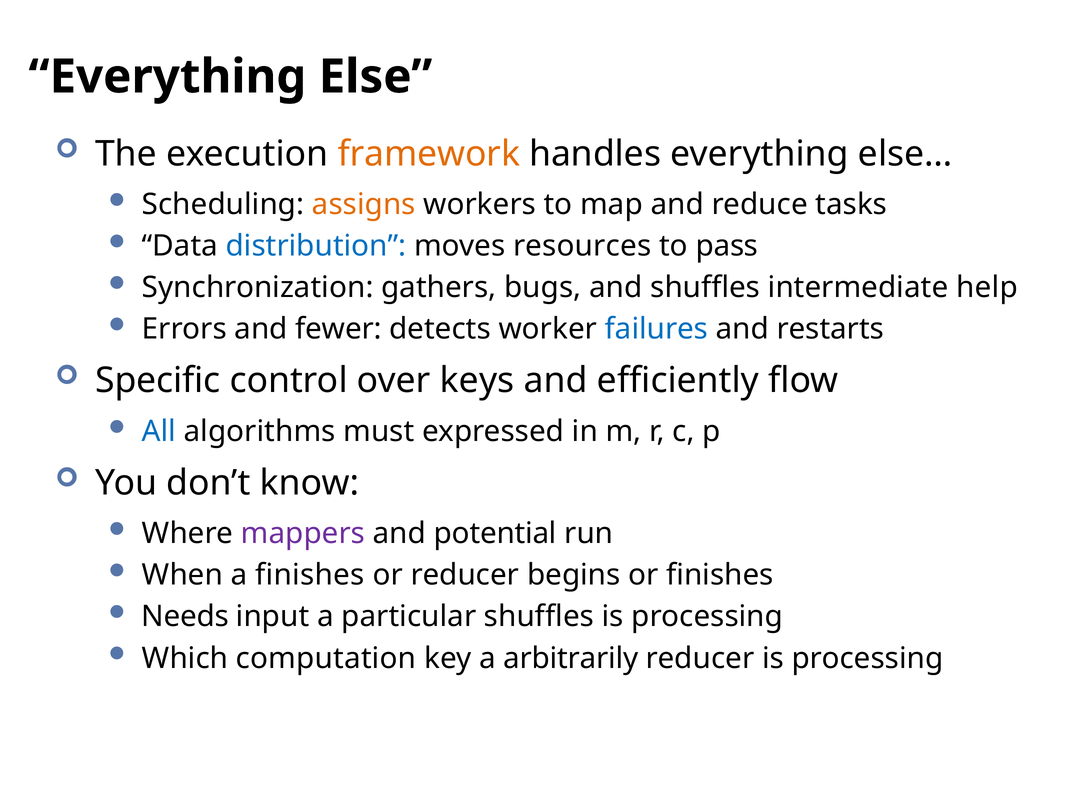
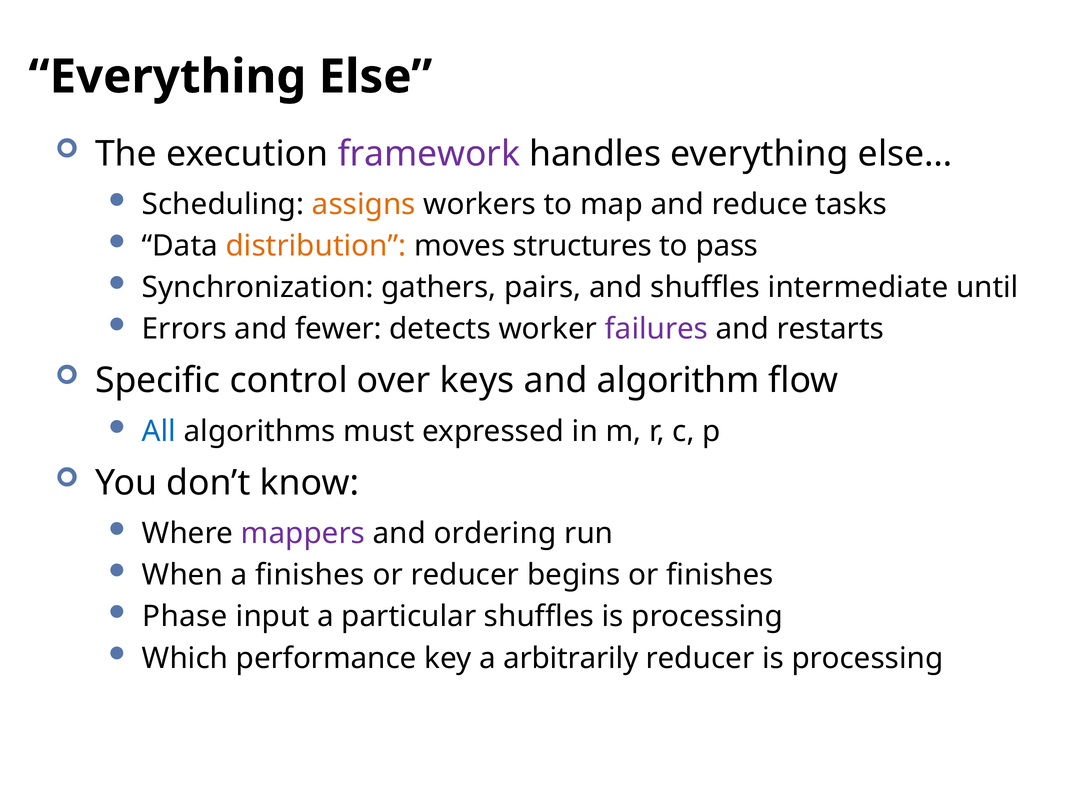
framework colour: orange -> purple (429, 154)
distribution colour: blue -> orange (316, 246)
resources: resources -> structures (582, 246)
bugs: bugs -> pairs (543, 288)
help: help -> until (987, 288)
failures colour: blue -> purple (657, 329)
efficiently: efficiently -> algorithm (678, 381)
potential: potential -> ordering (495, 533)
Needs: Needs -> Phase (185, 617)
computation: computation -> performance (326, 658)
